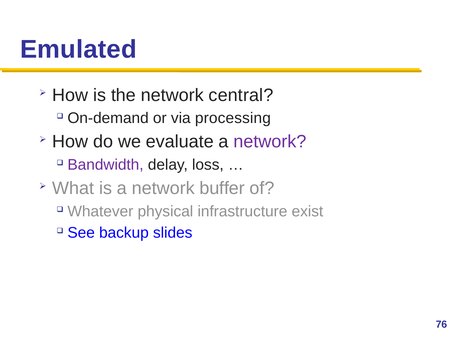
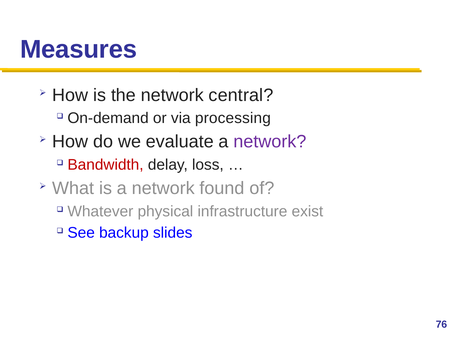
Emulated: Emulated -> Measures (79, 49)
Bandwidth colour: purple -> red (106, 165)
buffer: buffer -> found (222, 189)
